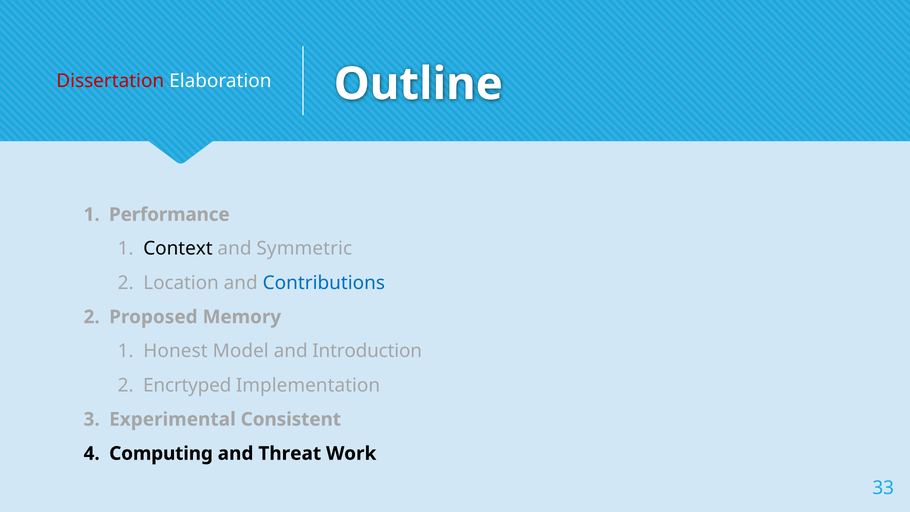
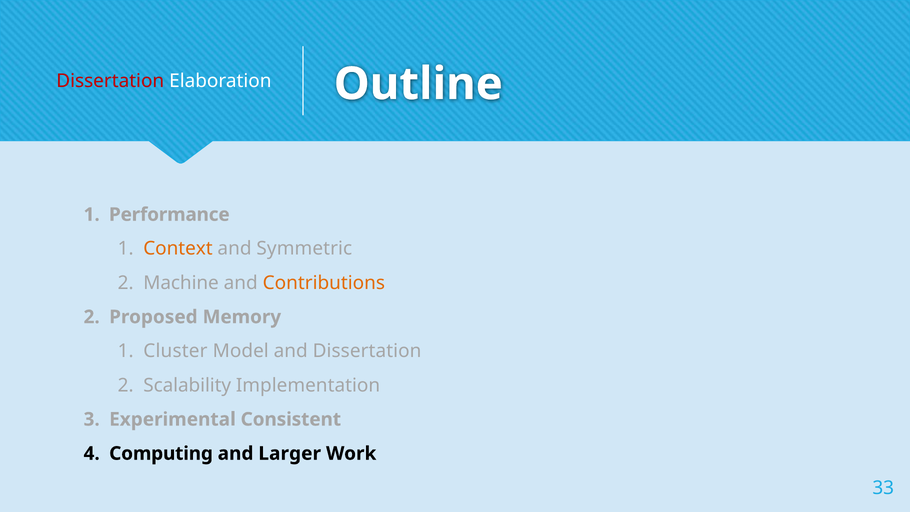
Context colour: black -> orange (178, 249)
Location: Location -> Machine (181, 283)
Contributions colour: blue -> orange (324, 283)
Honest: Honest -> Cluster (175, 351)
and Introduction: Introduction -> Dissertation (367, 351)
Encrtyped: Encrtyped -> Scalability (187, 385)
Threat: Threat -> Larger (290, 453)
